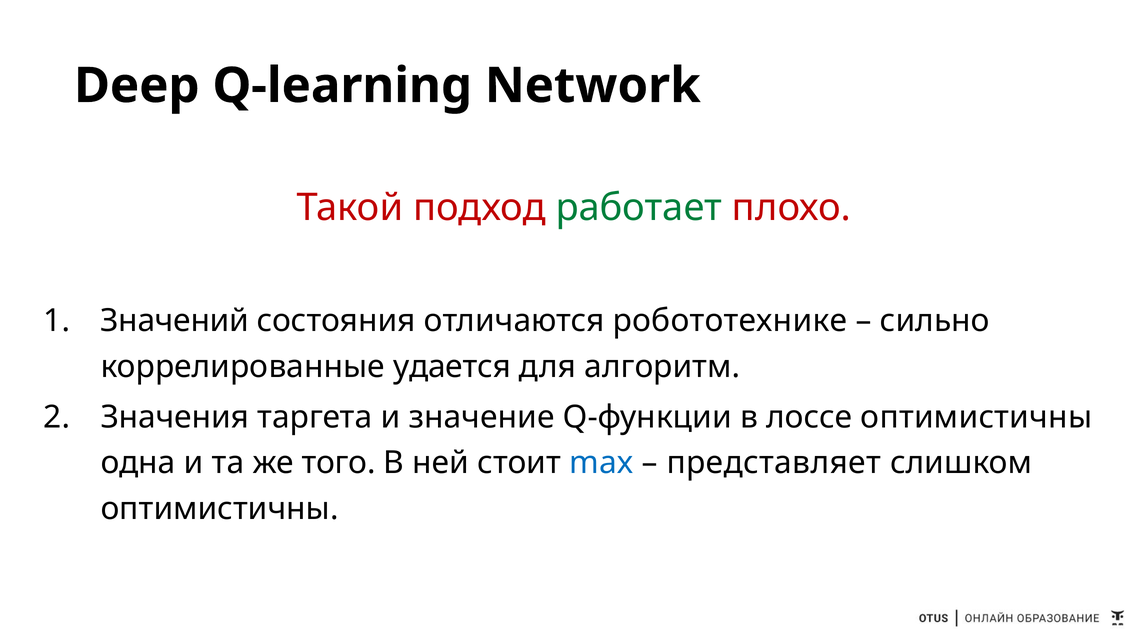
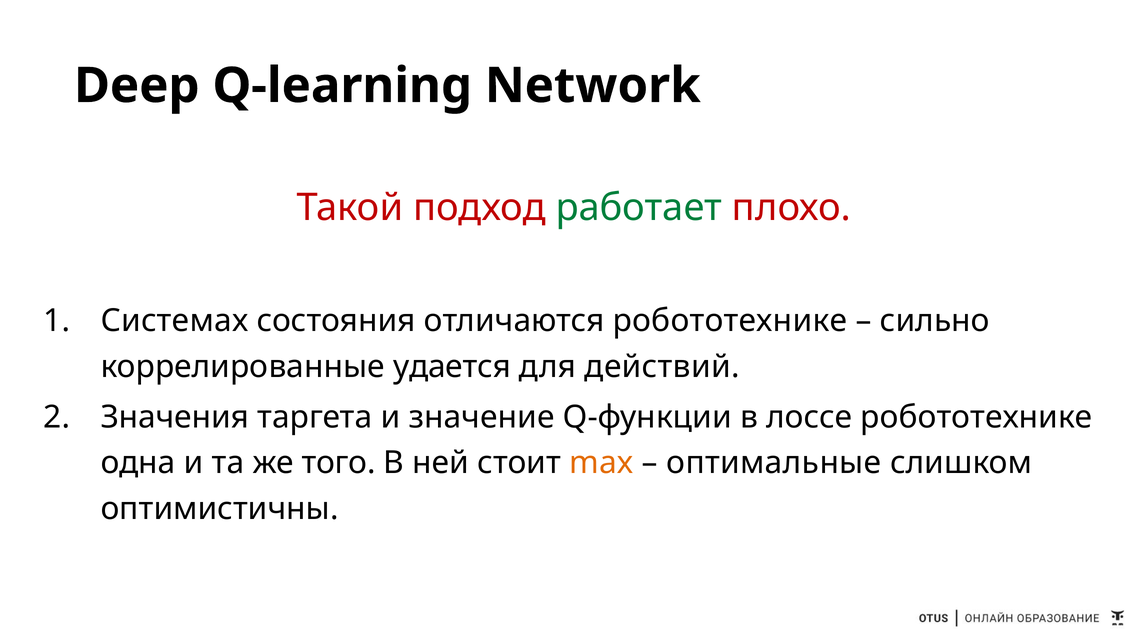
Значений: Значений -> Системах (174, 321)
алгоритм: алгоритм -> действий (662, 367)
лоссе оптимистичны: оптимистичны -> робототехнике (976, 417)
max colour: blue -> orange (602, 463)
представляет: представляет -> оптимальные (774, 463)
